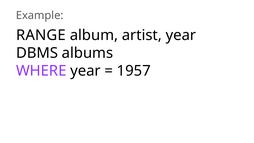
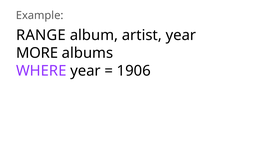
DBMS: DBMS -> MORE (37, 53)
1957: 1957 -> 1906 (134, 71)
